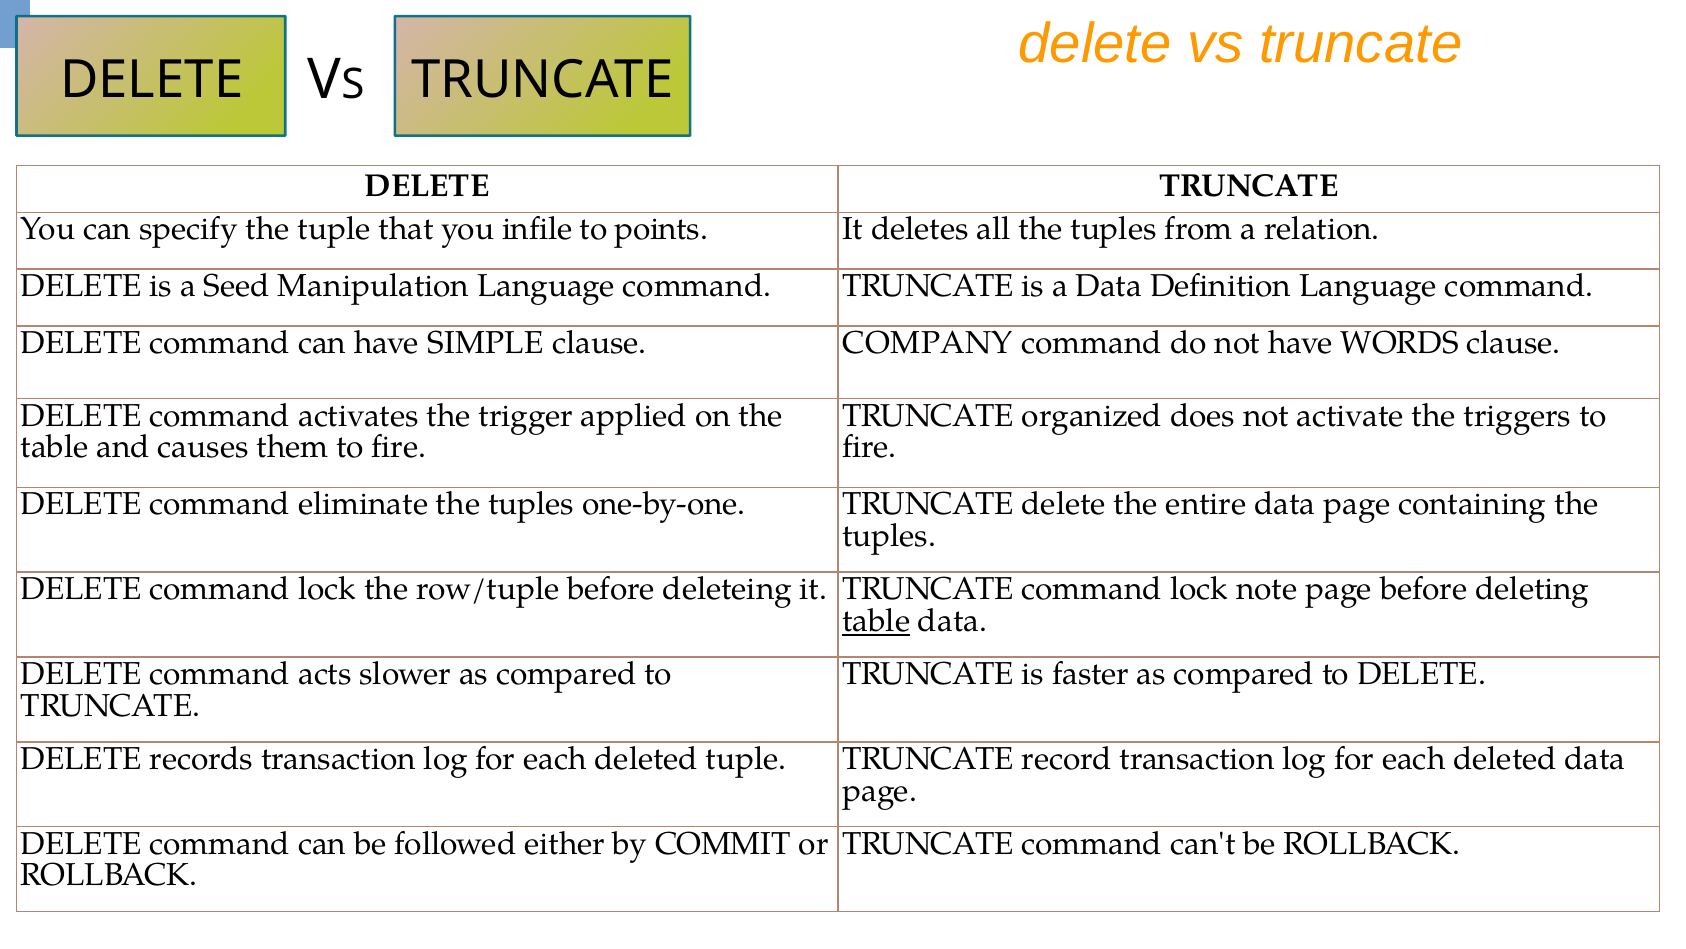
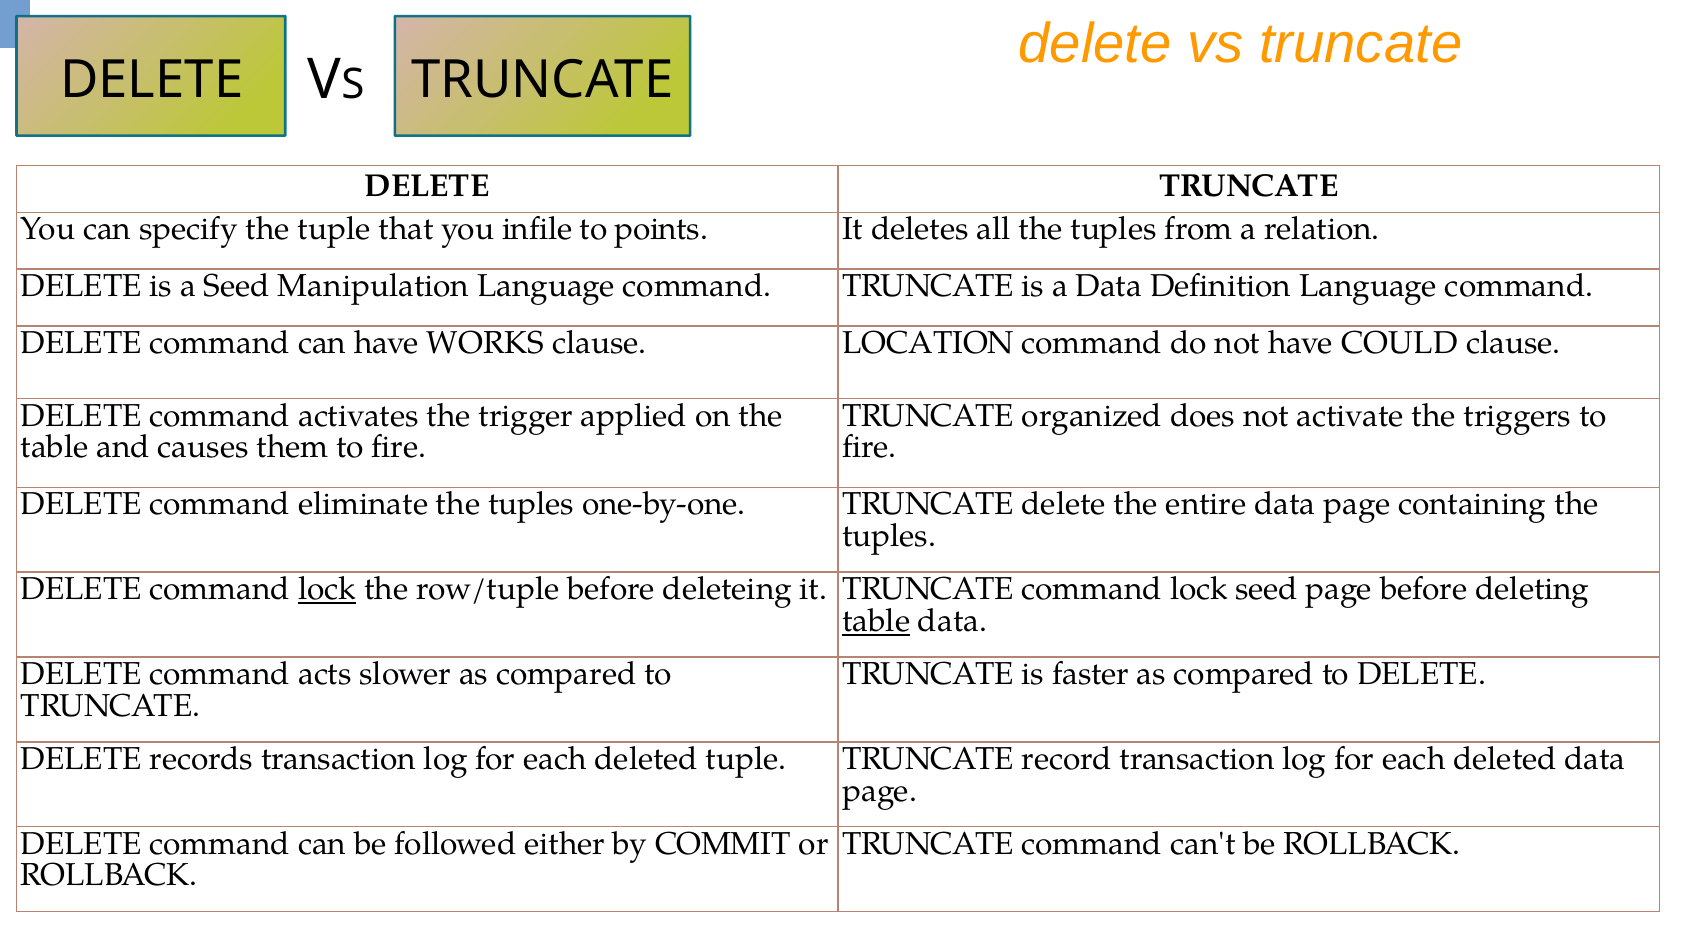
SIMPLE: SIMPLE -> WORKS (486, 343)
COMPANY: COMPANY -> LOCATION (928, 343)
WORDS: WORDS -> COULD (1399, 343)
lock underline: none -> present (327, 589)
lock note: note -> seed (1267, 589)
